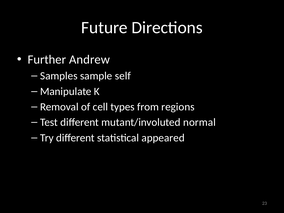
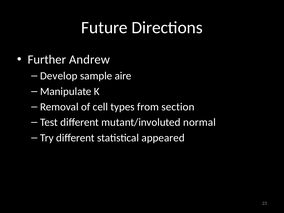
Samples: Samples -> Develop (59, 76)
self: self -> aire (123, 76)
regions: regions -> section (178, 107)
